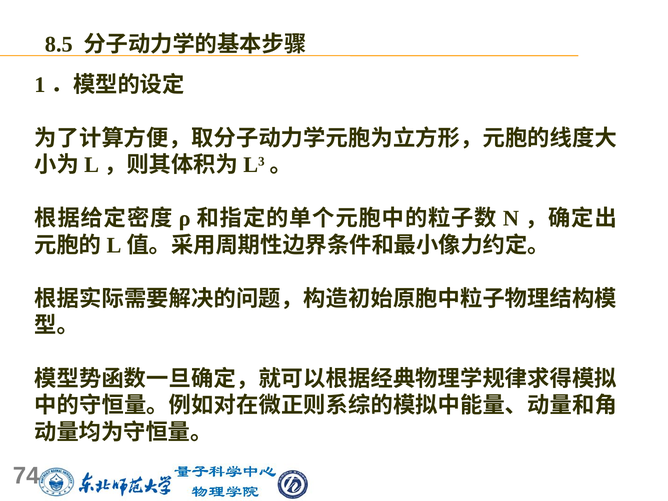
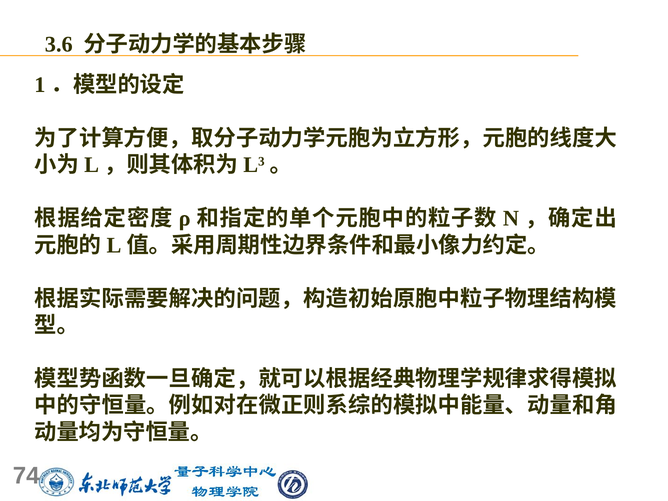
8.5: 8.5 -> 3.6 (59, 44)
